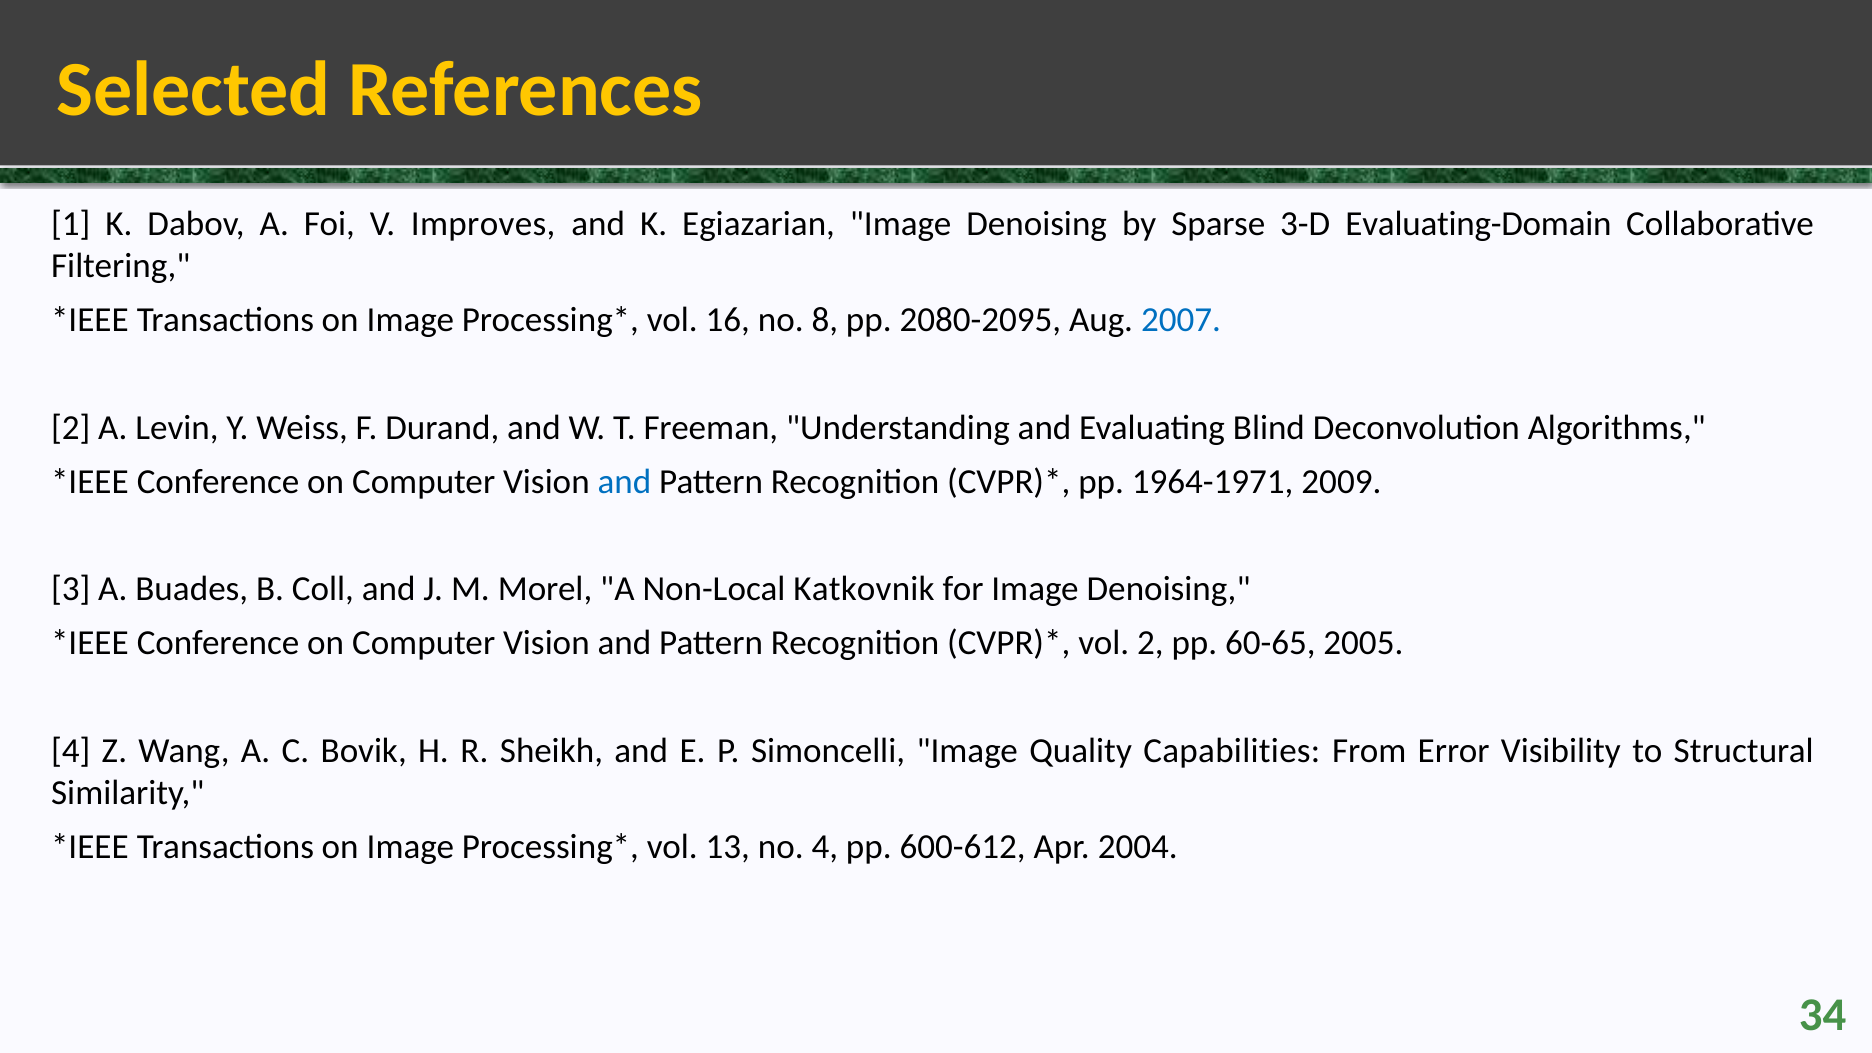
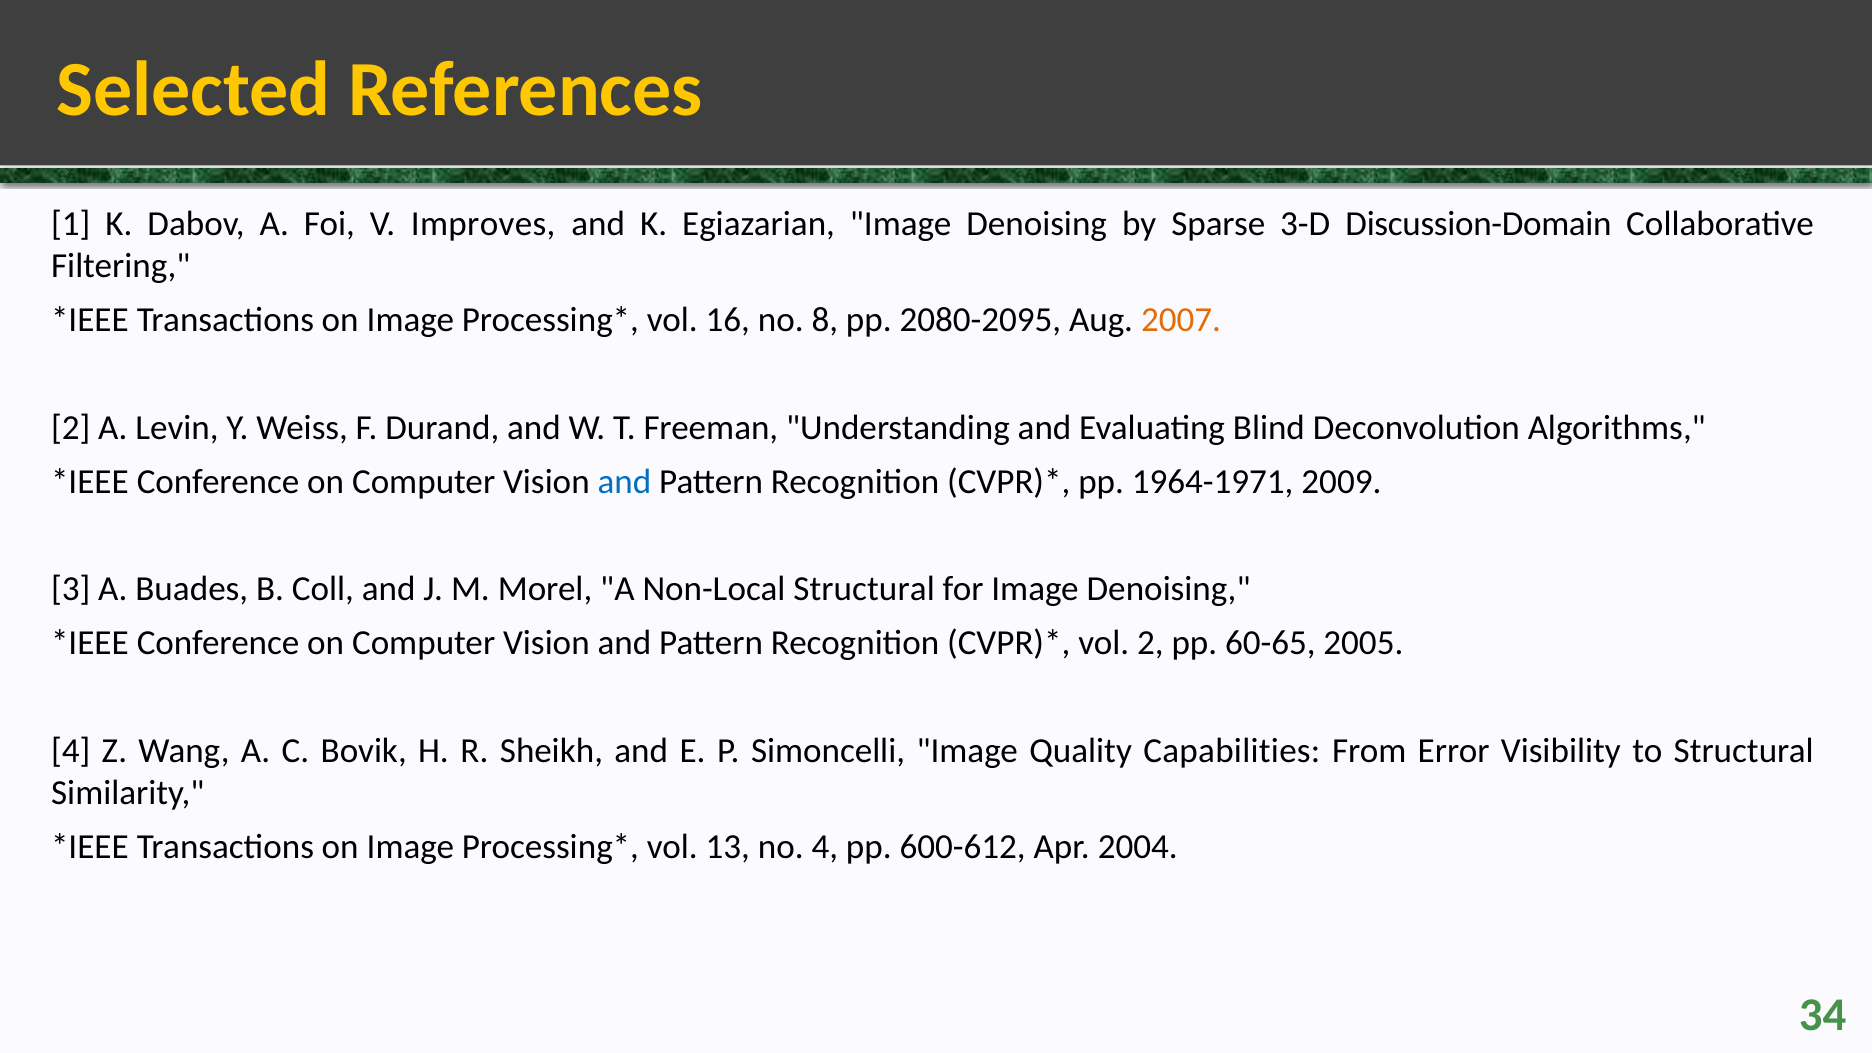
Evaluating-Domain: Evaluating-Domain -> Discussion-Domain (1479, 224)
2007 colour: blue -> orange (1181, 320)
Non-Local Katkovnik: Katkovnik -> Structural (864, 589)
